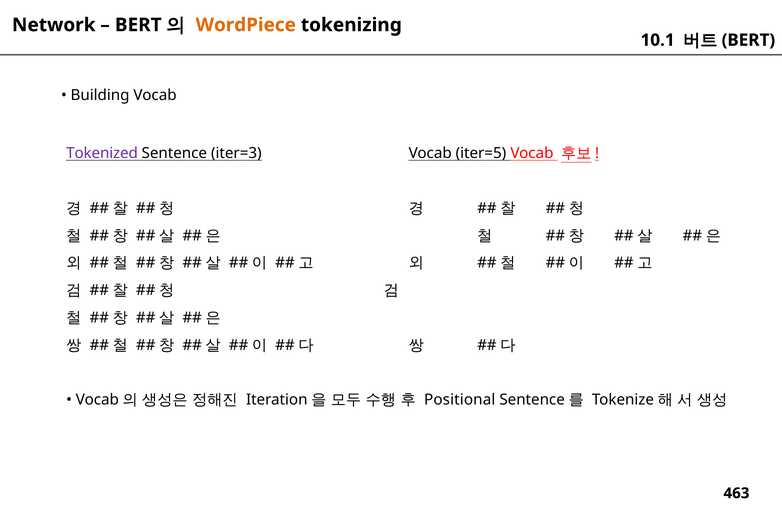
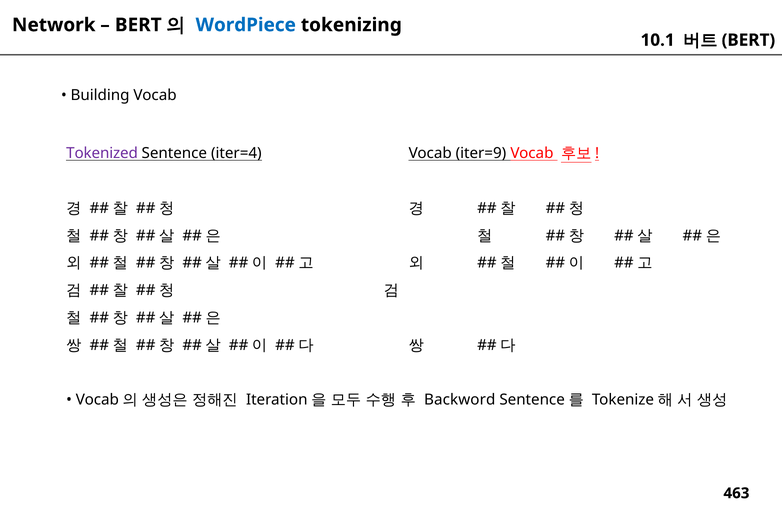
WordPiece colour: orange -> blue (246, 25)
iter=3: iter=3 -> iter=4 (236, 153)
iter=5: iter=5 -> iter=9 (481, 153)
Positional: Positional -> Backword (460, 400)
